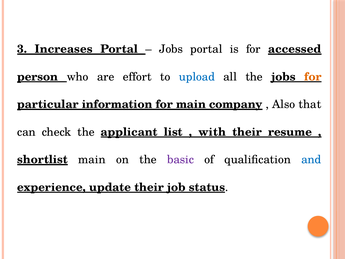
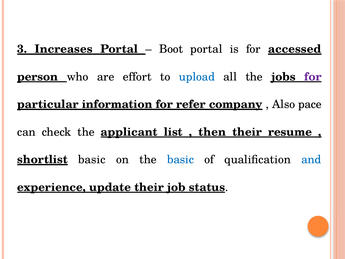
Jobs: Jobs -> Boot (171, 49)
for colour: orange -> purple (313, 77)
for main: main -> refer (191, 104)
that: that -> pace (310, 104)
with: with -> then (212, 132)
shortlist main: main -> basic (92, 159)
basic colour: purple -> blue (181, 159)
